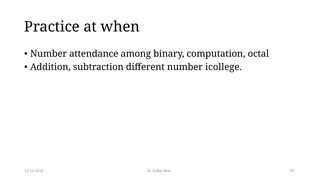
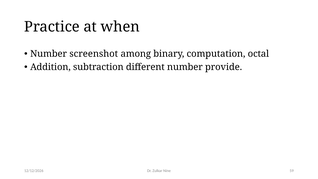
attendance: attendance -> screenshot (94, 54)
icollege: icollege -> provide (224, 67)
